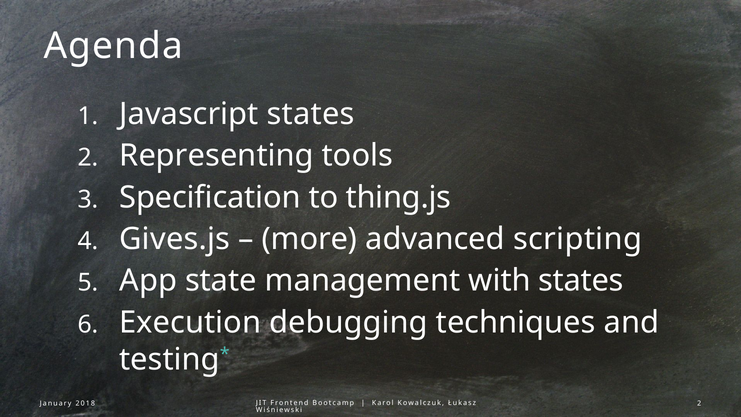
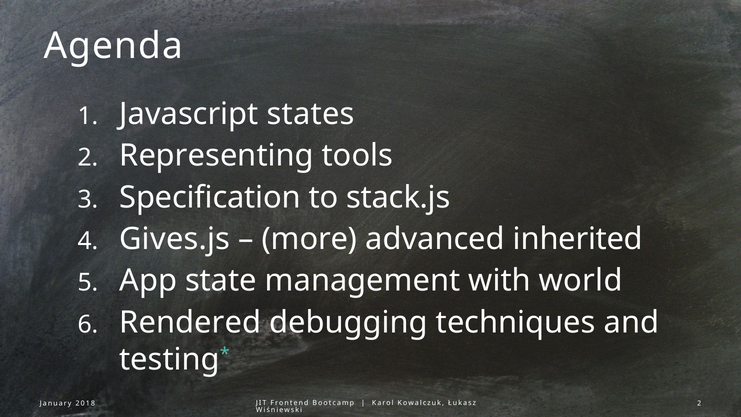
thing.js: thing.js -> stack.js (398, 197)
scripting: scripting -> inherited (578, 239)
with states: states -> world (581, 281)
Execution: Execution -> Rendered (190, 322)
